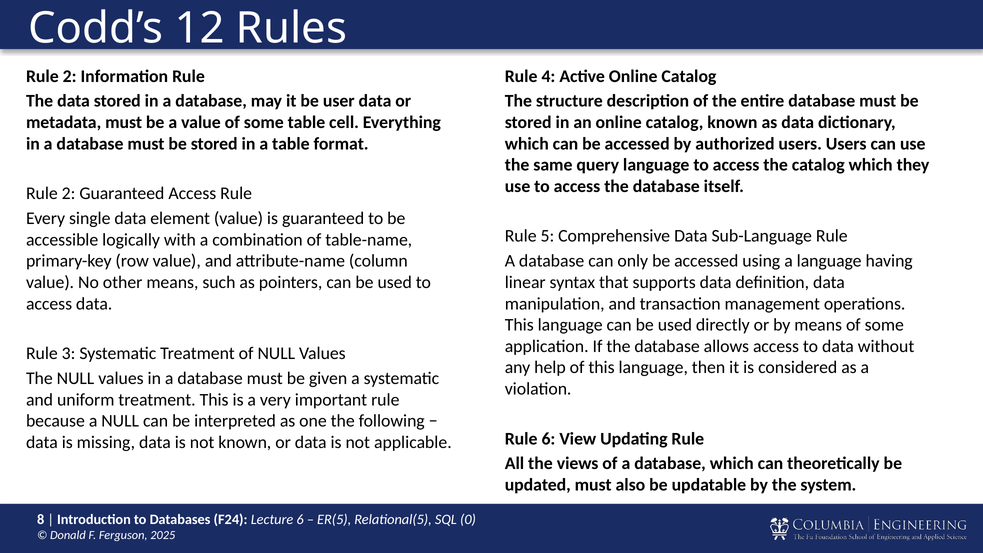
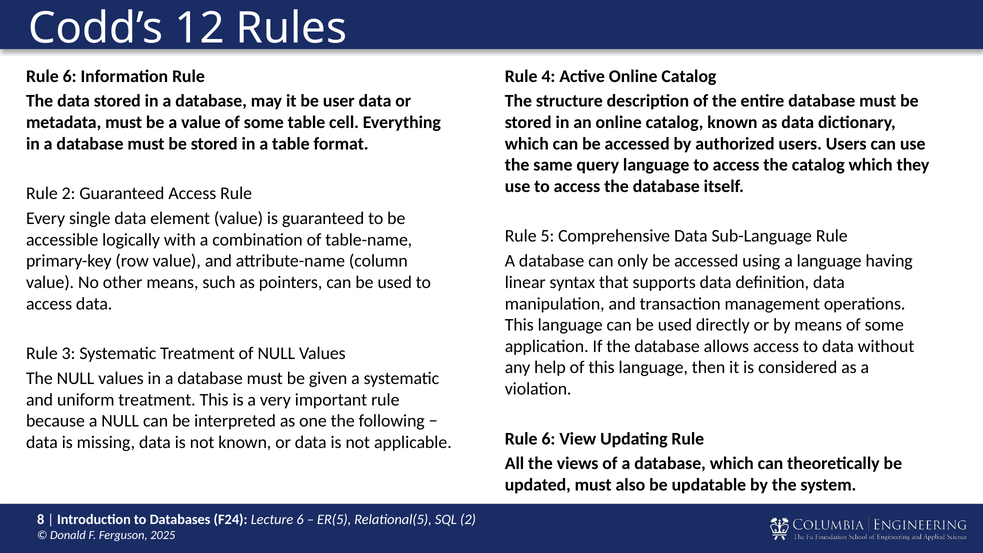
2: 2 -> 6 (70, 76)
0: 0 -> 2 (468, 519)
